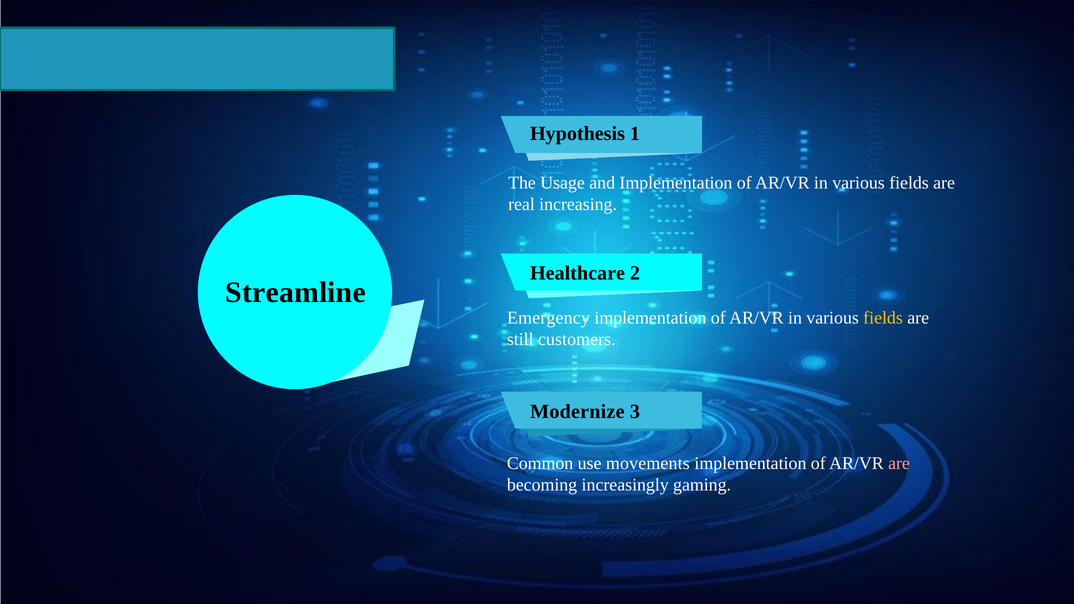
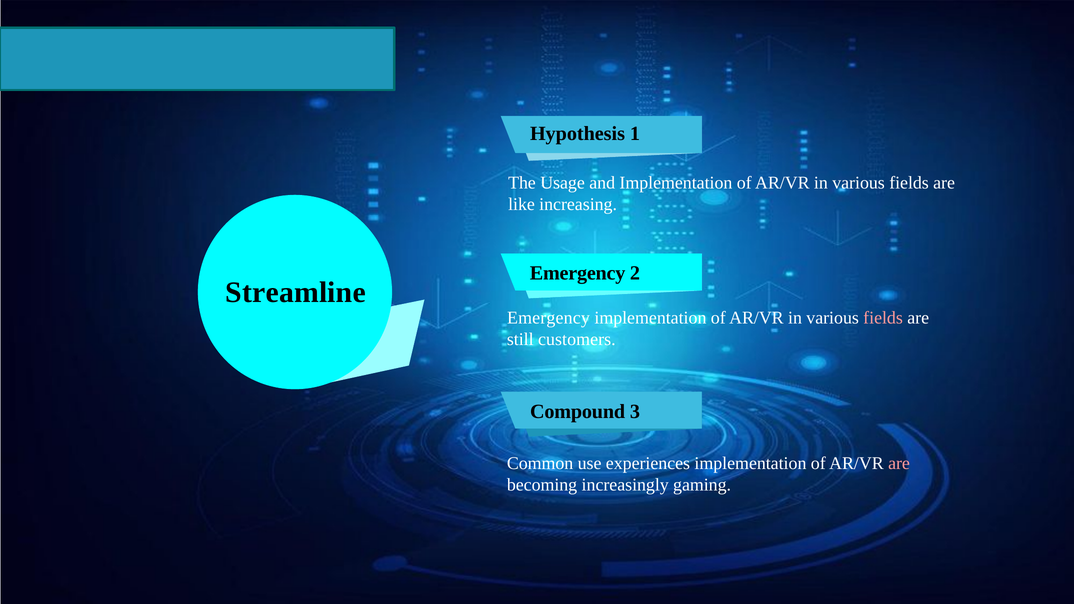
real: real -> like (521, 204)
Healthcare: Healthcare -> Emergency (578, 273)
fields colour: yellow -> pink (883, 318)
Modernize: Modernize -> Compound (578, 412)
movements: movements -> experiences (648, 463)
